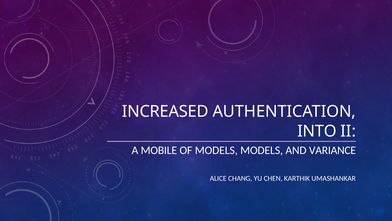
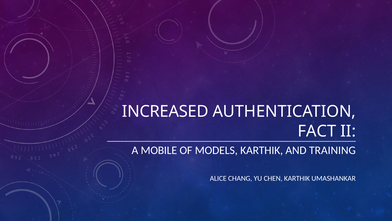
INTO: INTO -> FACT (317, 131)
MODELS MODELS: MODELS -> KARTHIK (262, 150)
VARIANCE: VARIANCE -> TRAINING (332, 150)
